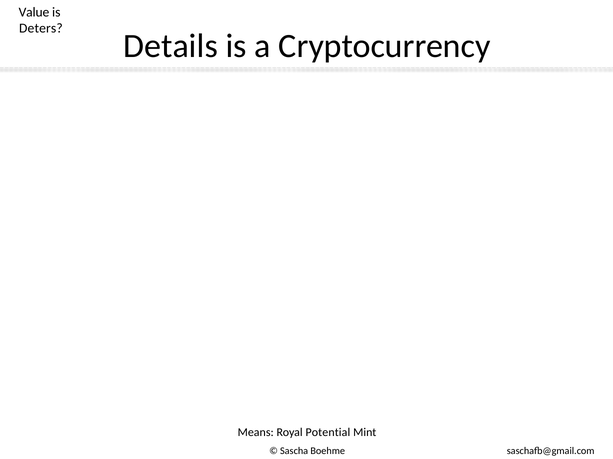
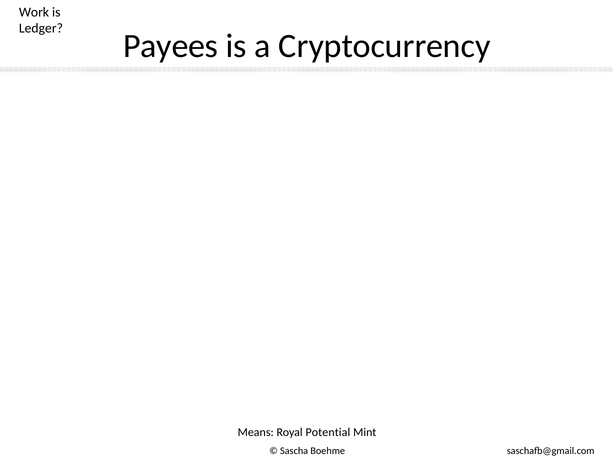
Value: Value -> Work (34, 12)
Deters: Deters -> Ledger (41, 29)
Details: Details -> Payees (171, 46)
